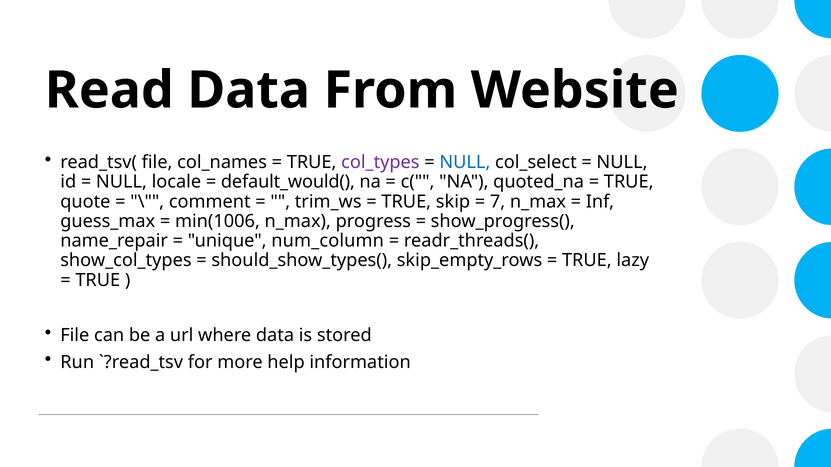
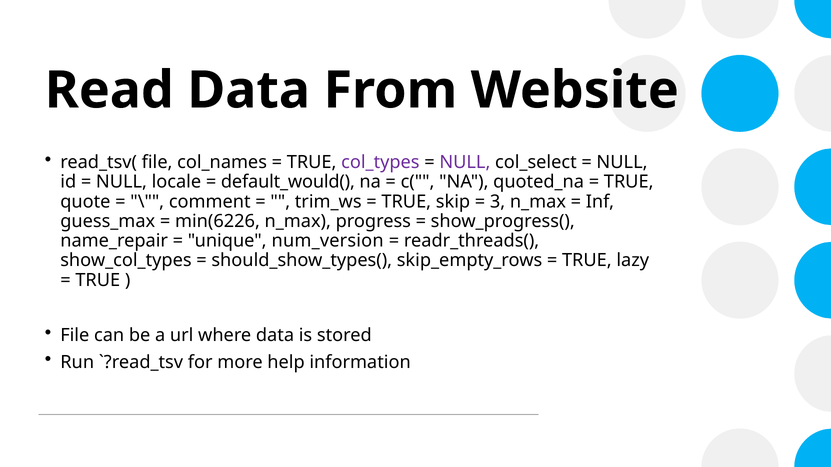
NULL colour: blue -> purple (465, 163)
7: 7 -> 3 (498, 202)
min(1006: min(1006 -> min(6226 (217, 221)
num_column: num_column -> num_version (328, 241)
